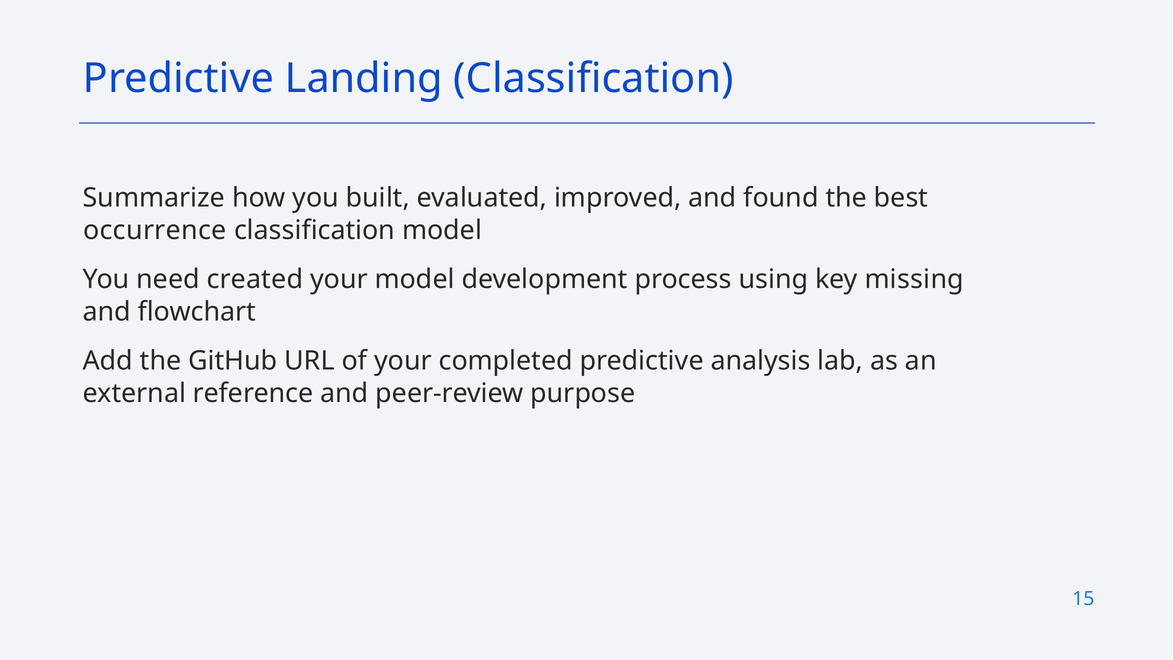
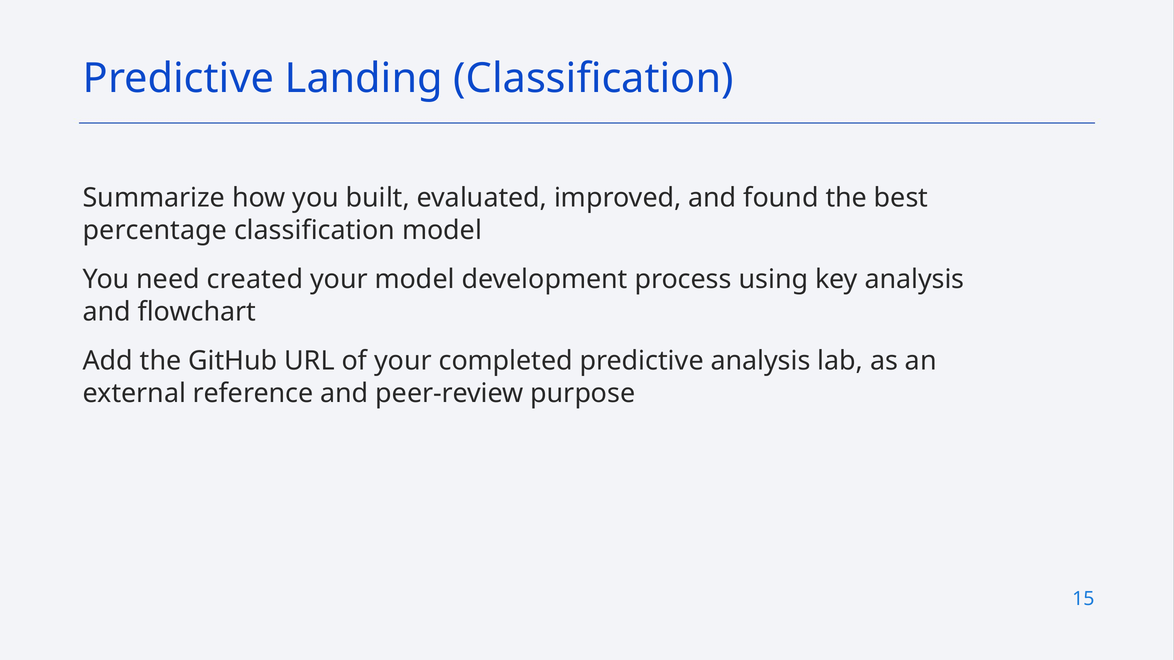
occurrence: occurrence -> percentage (155, 230)
key missing: missing -> analysis (914, 280)
